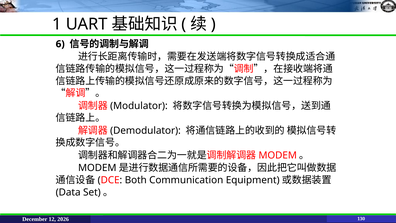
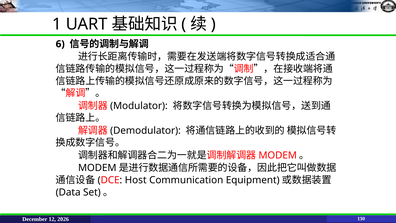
Both: Both -> Host (136, 180)
